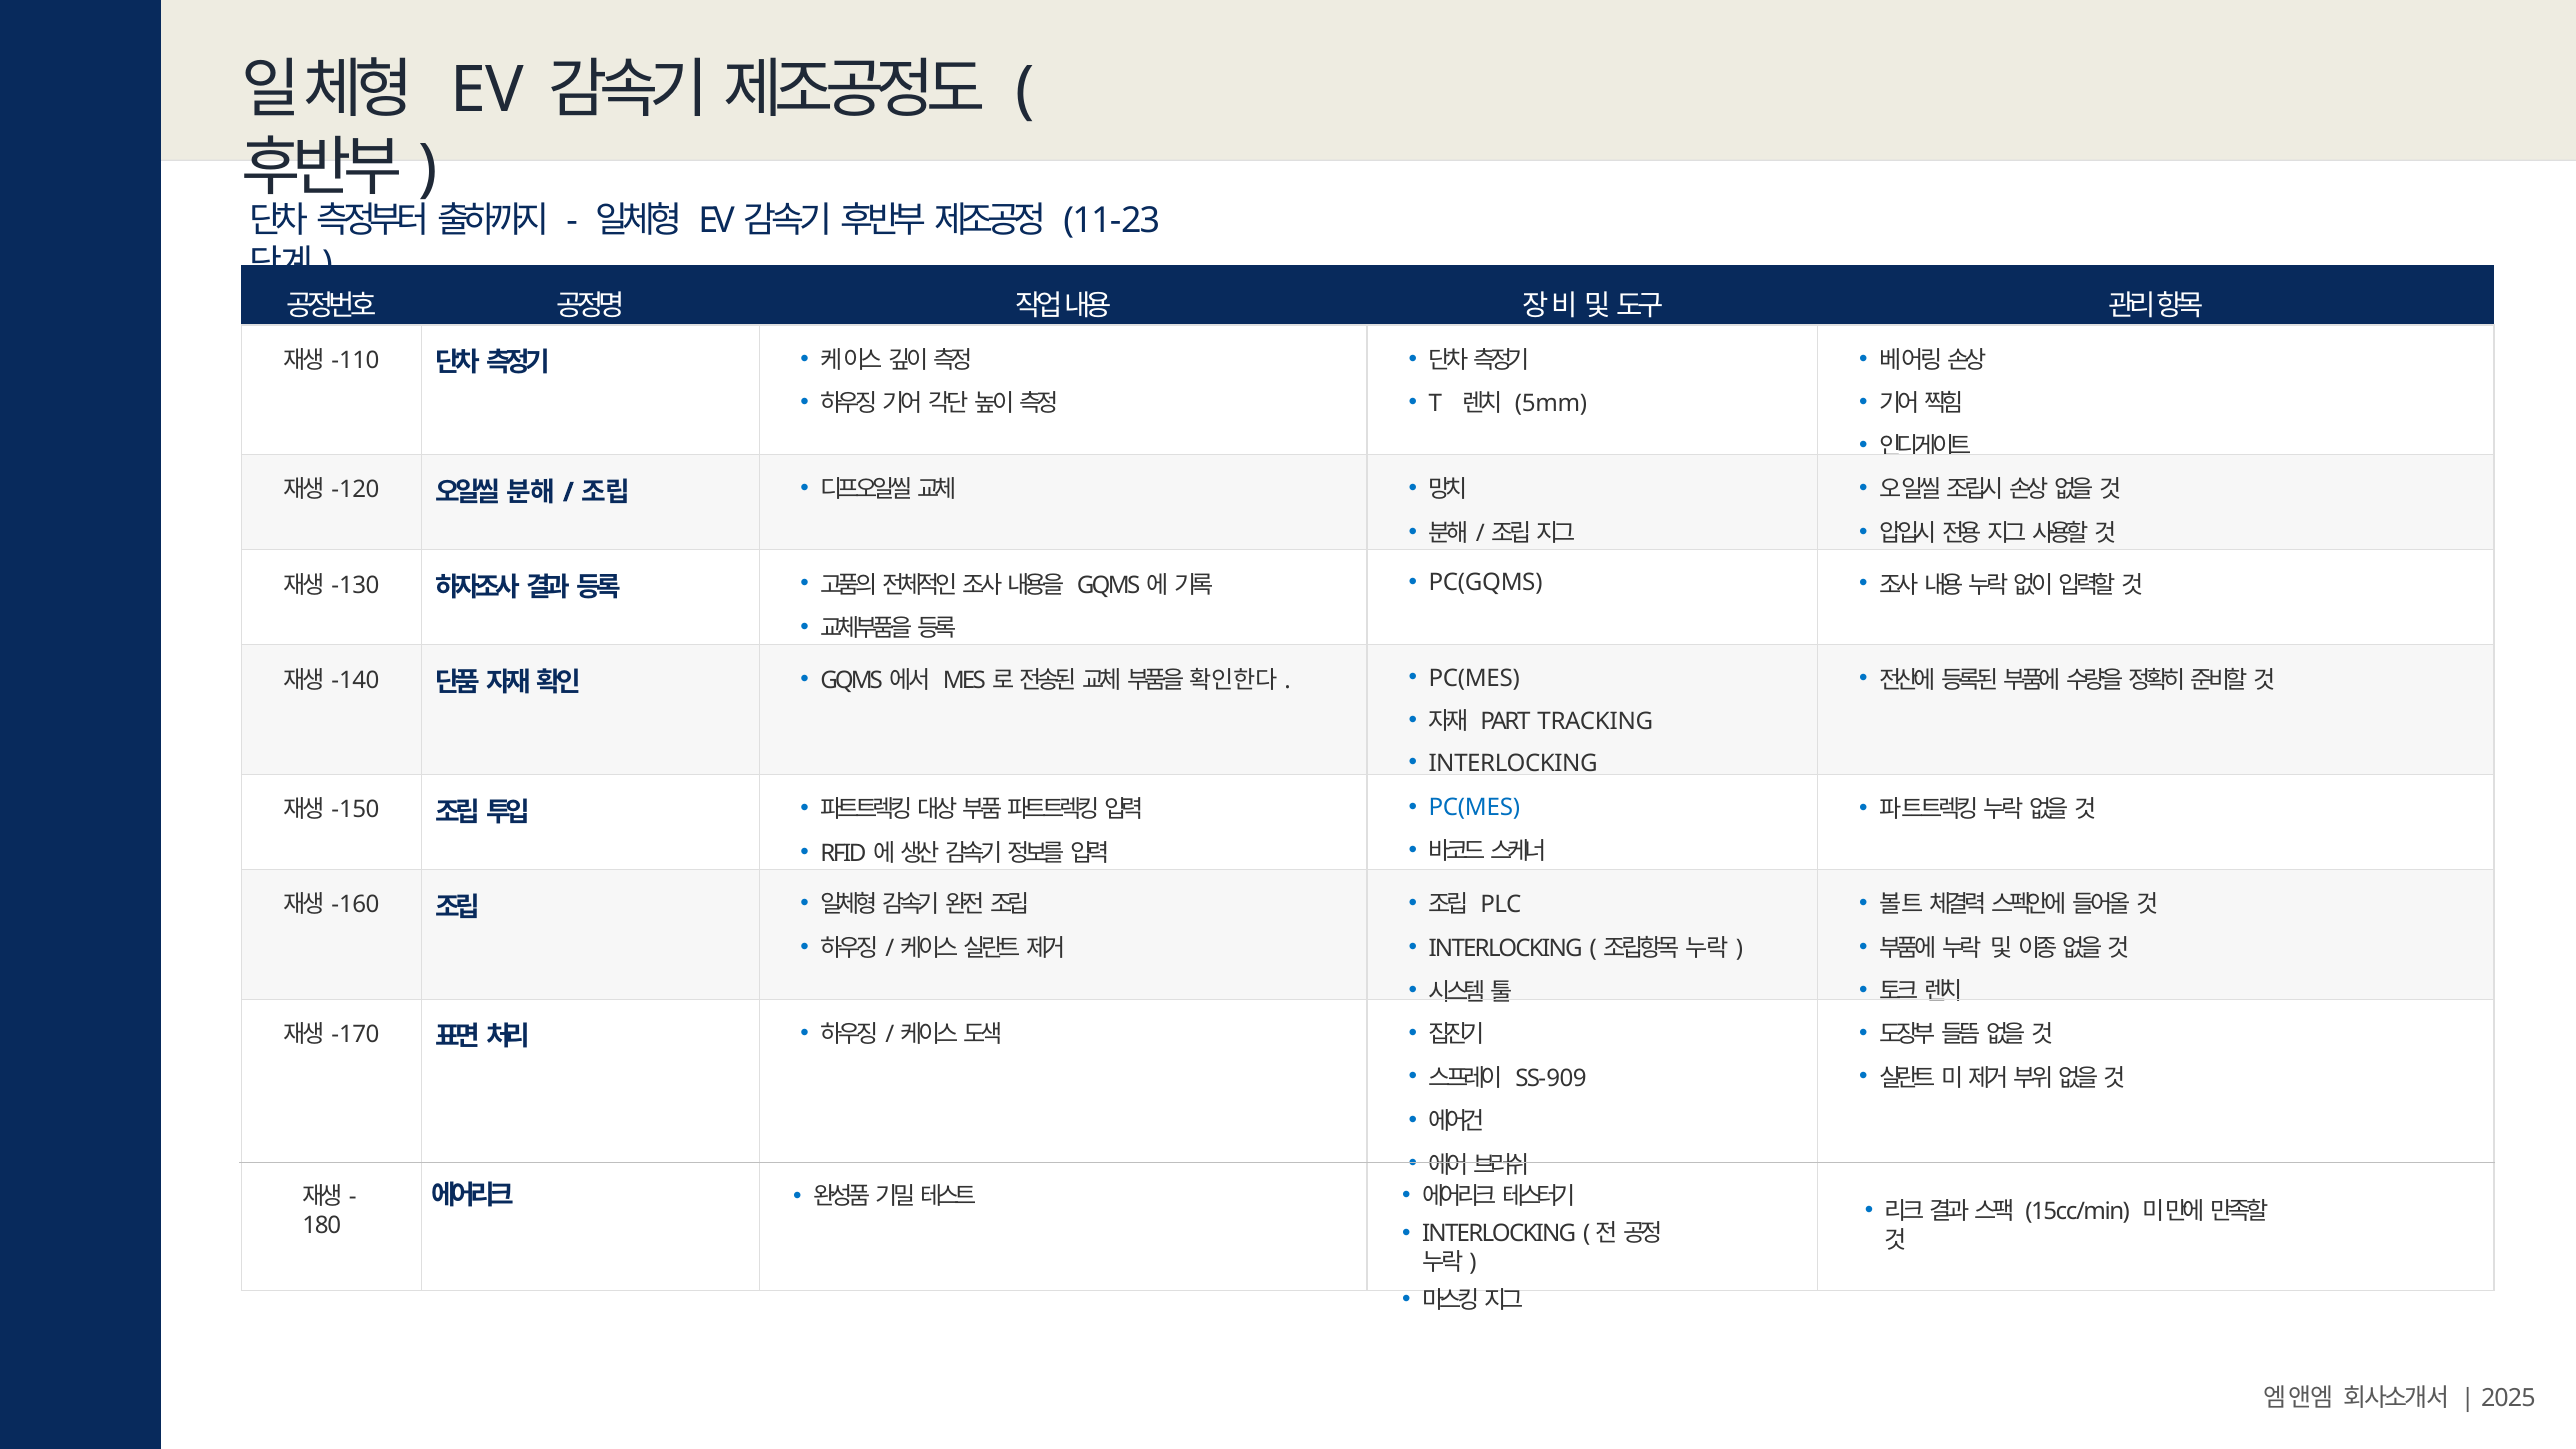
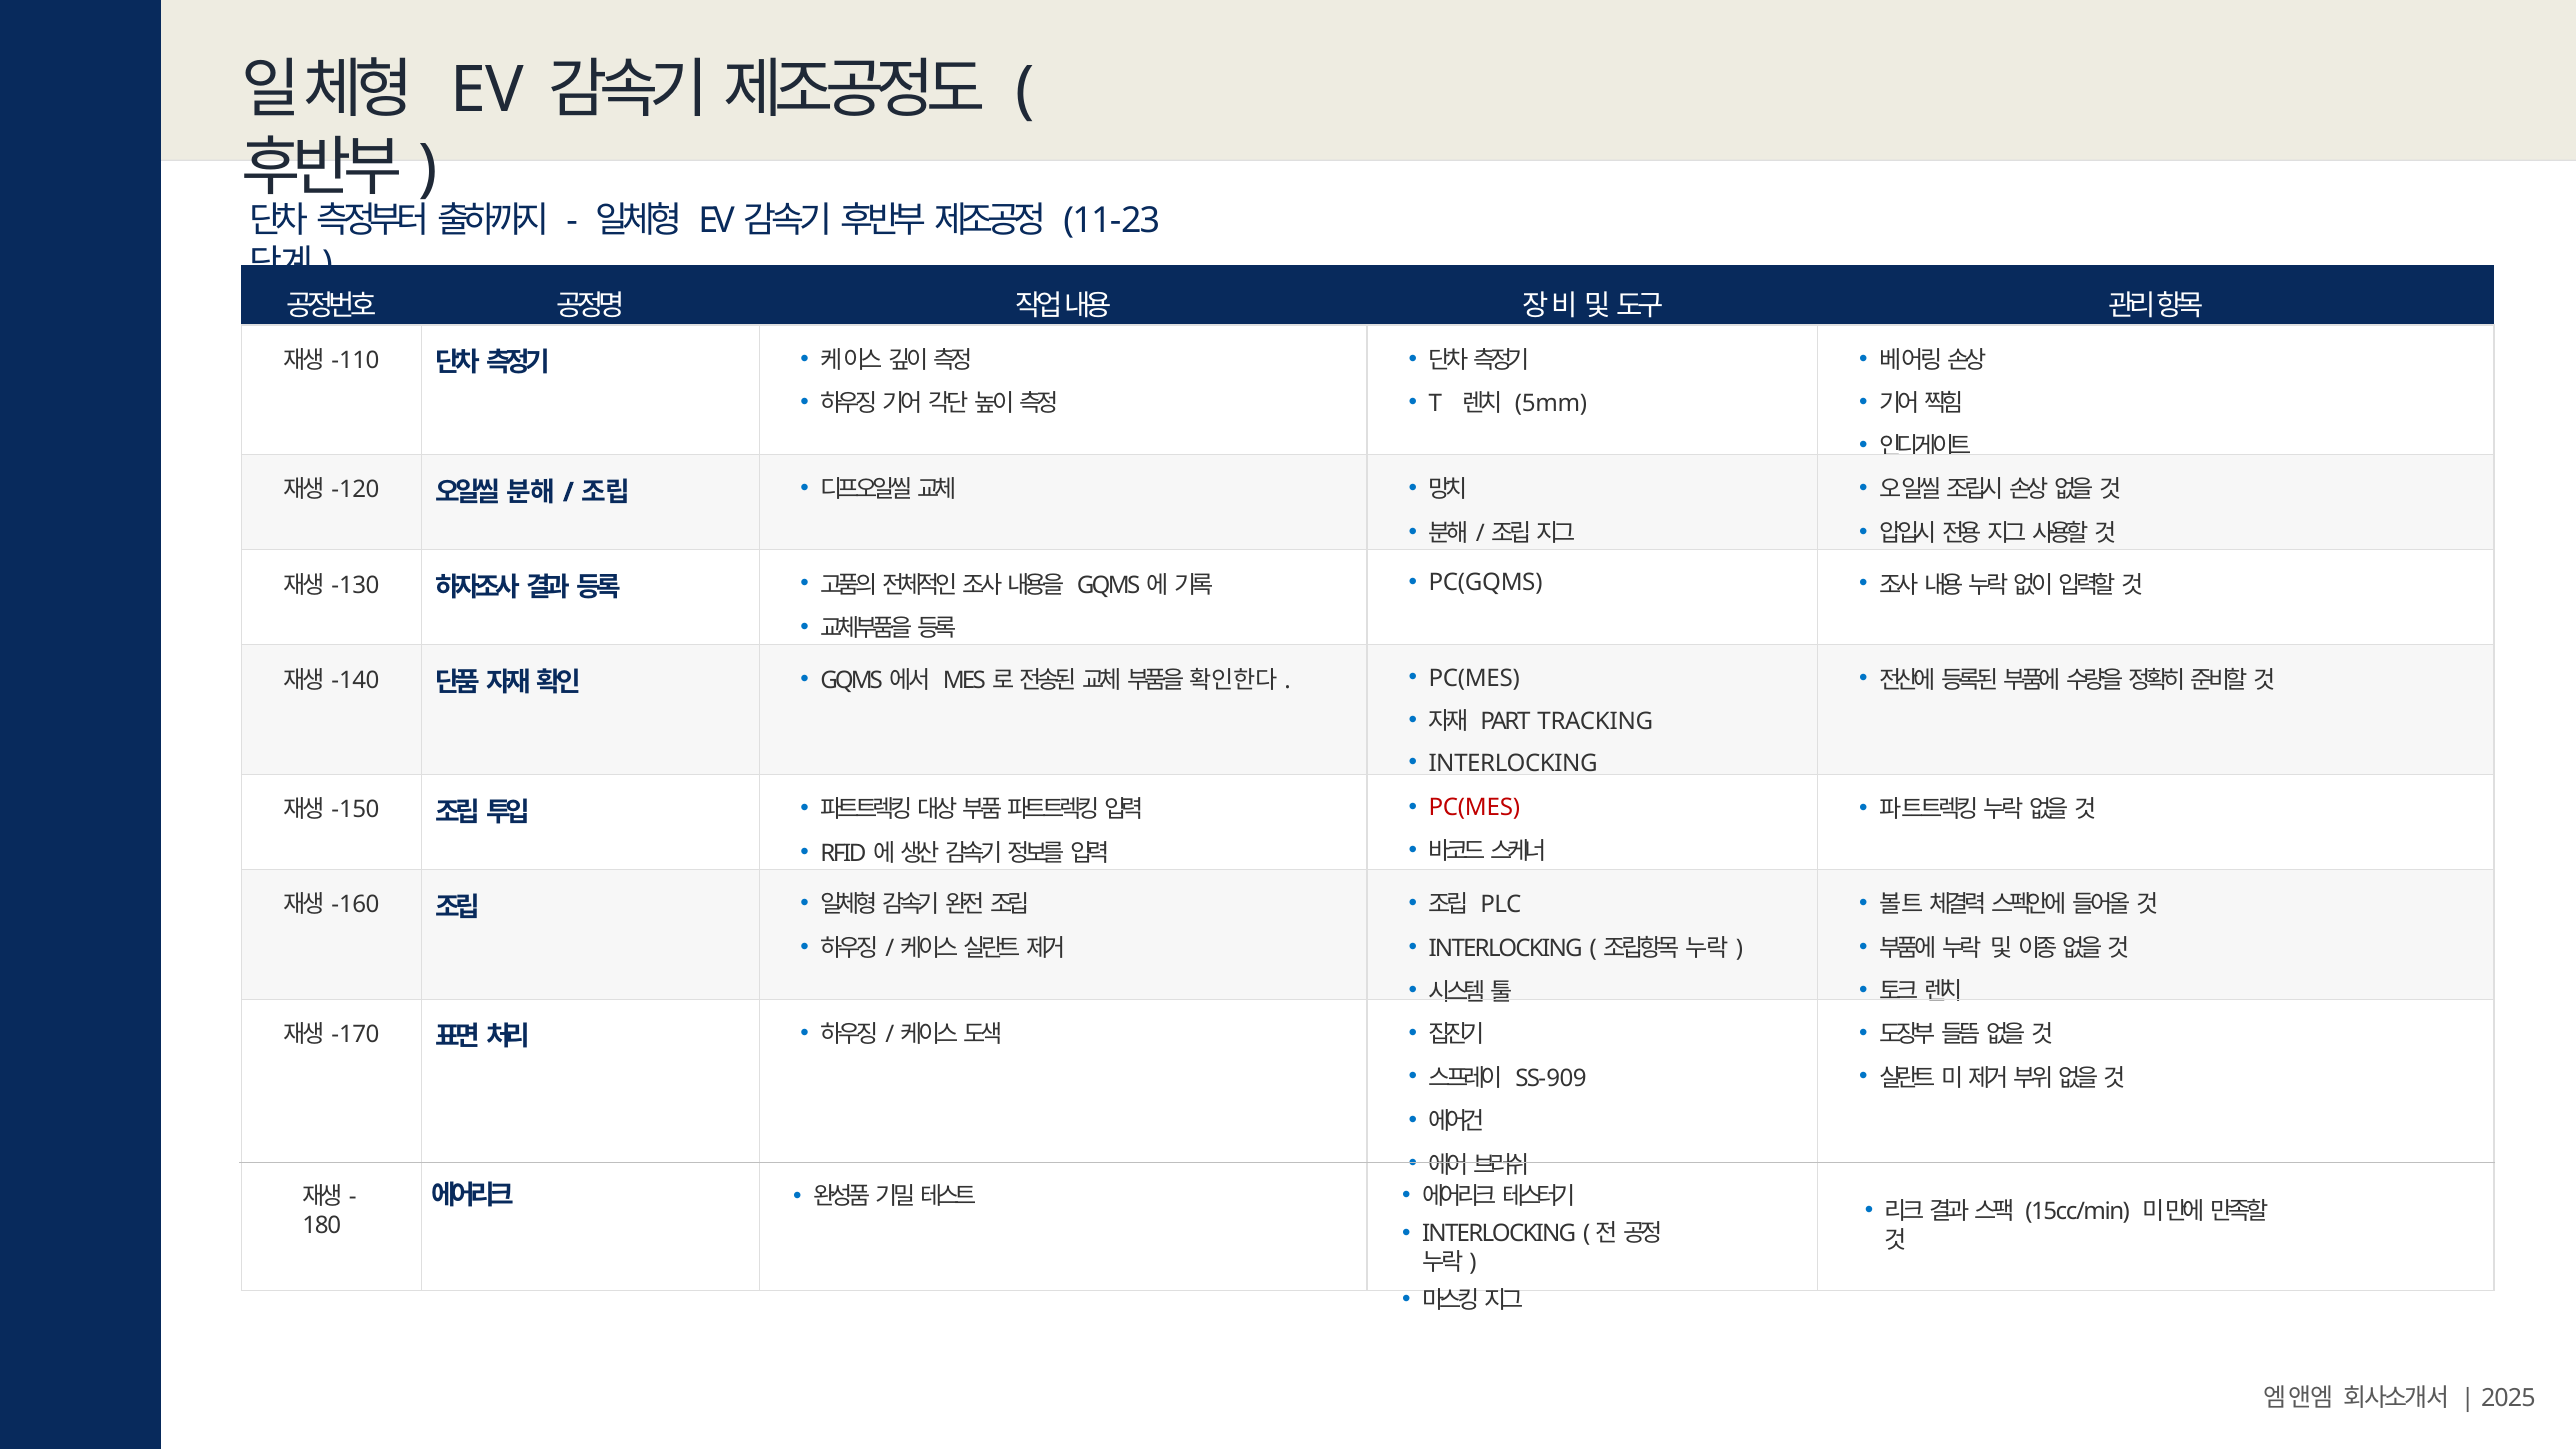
PC(MES colour: blue -> red (1474, 808)
